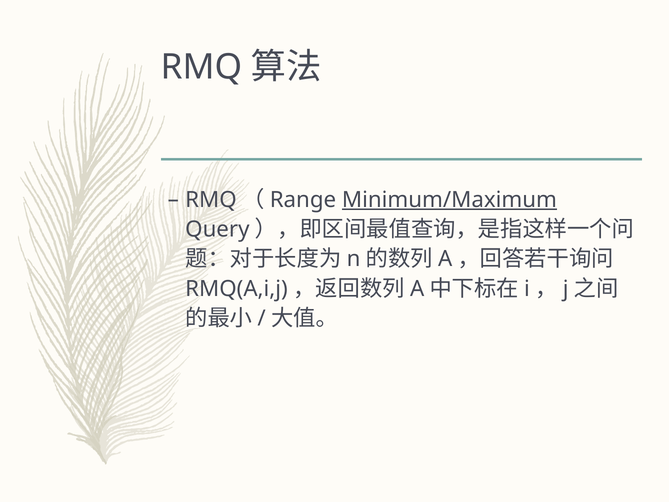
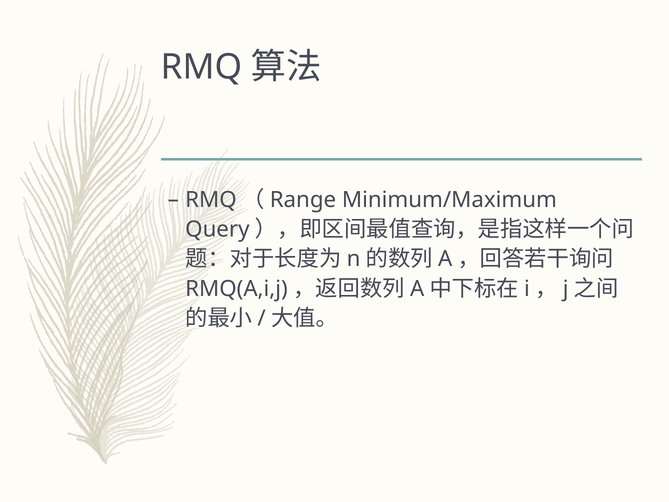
Minimum/Maximum underline: present -> none (449, 200)
